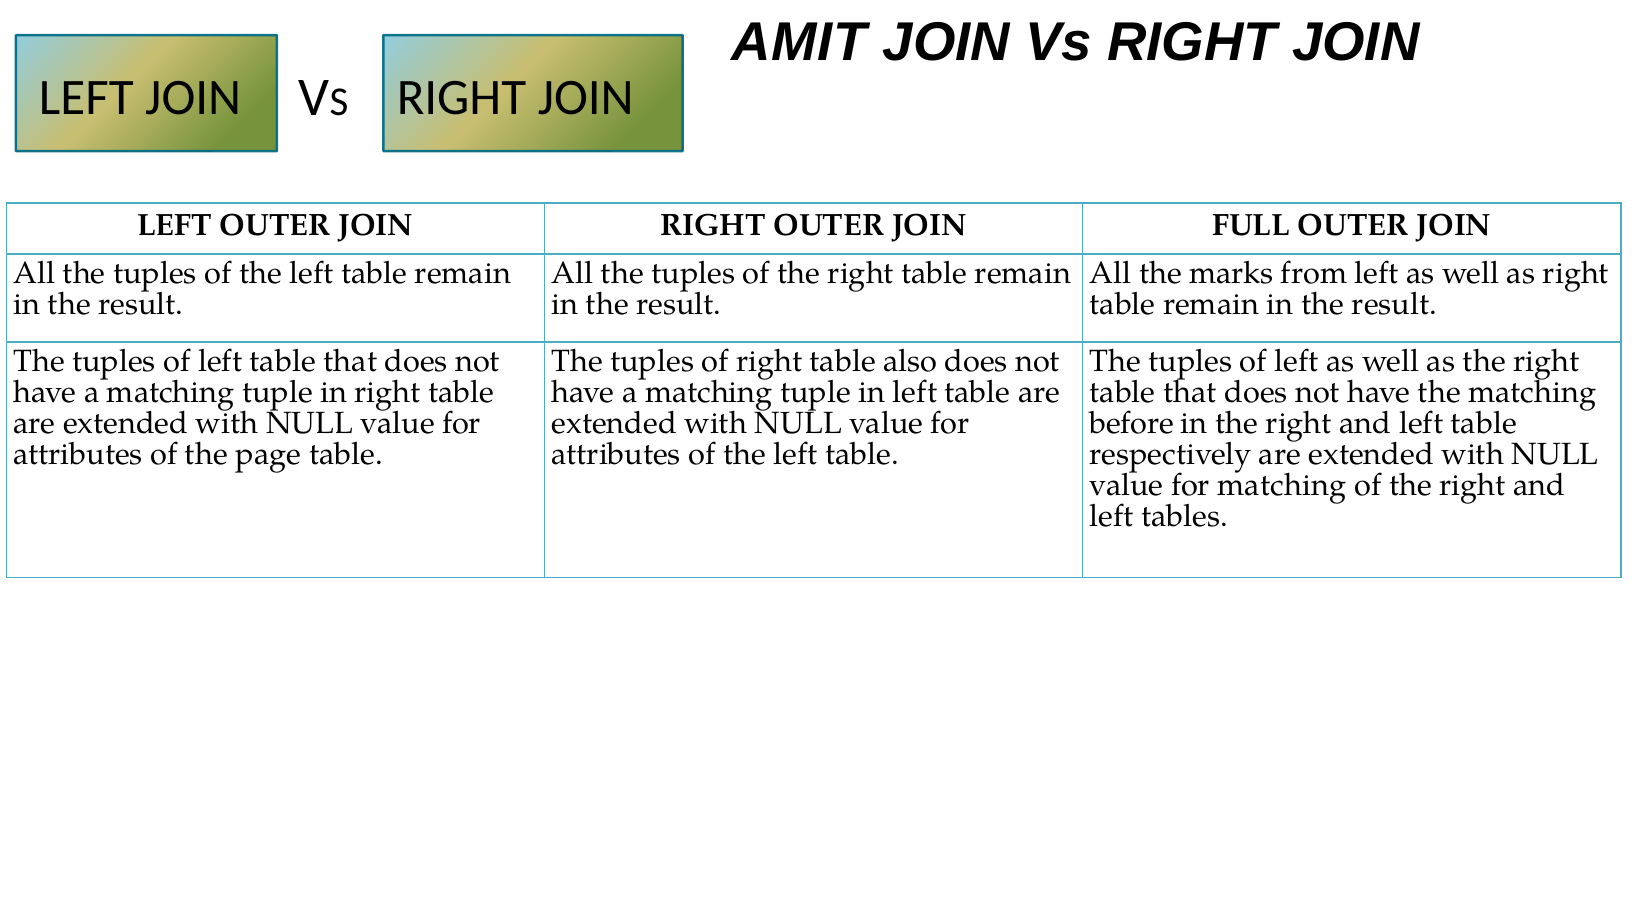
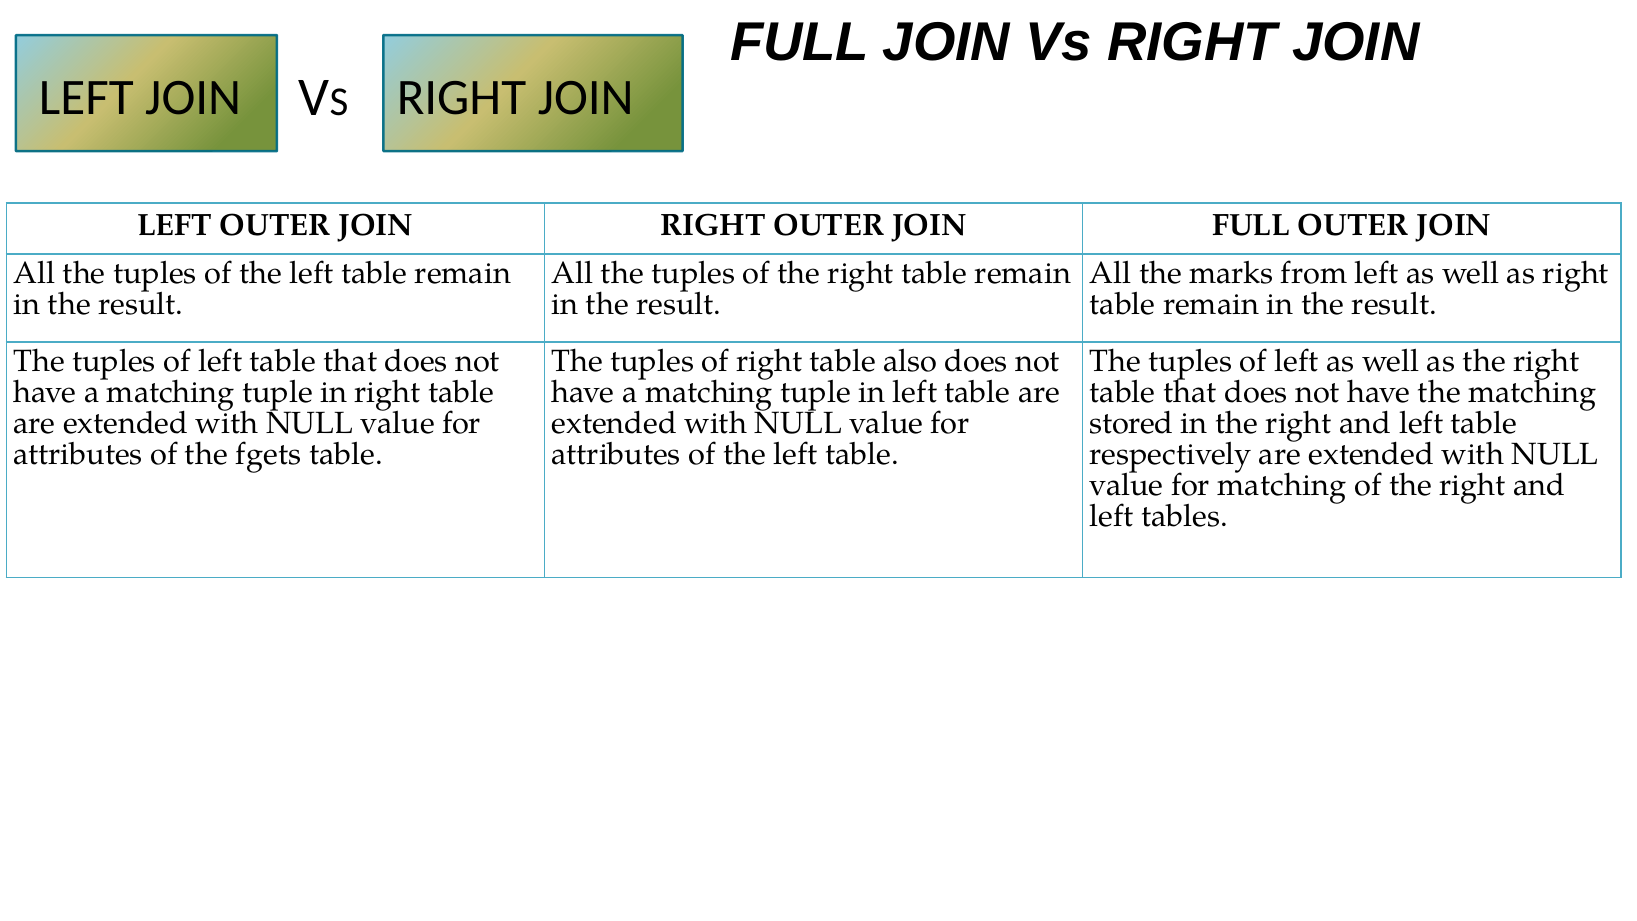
AMIT: AMIT -> FULL (800, 43)
before: before -> stored (1132, 423)
page: page -> fgets (268, 454)
